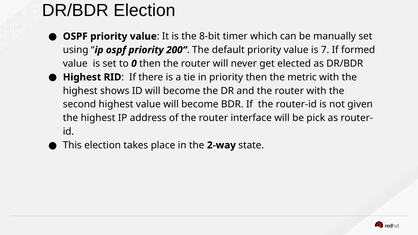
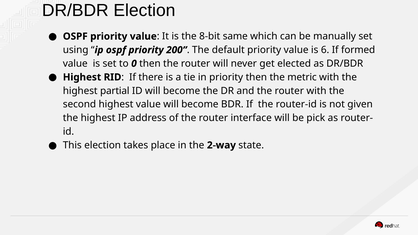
timer: timer -> same (235, 36)
7: 7 -> 6 (325, 50)
shows: shows -> partial (115, 91)
